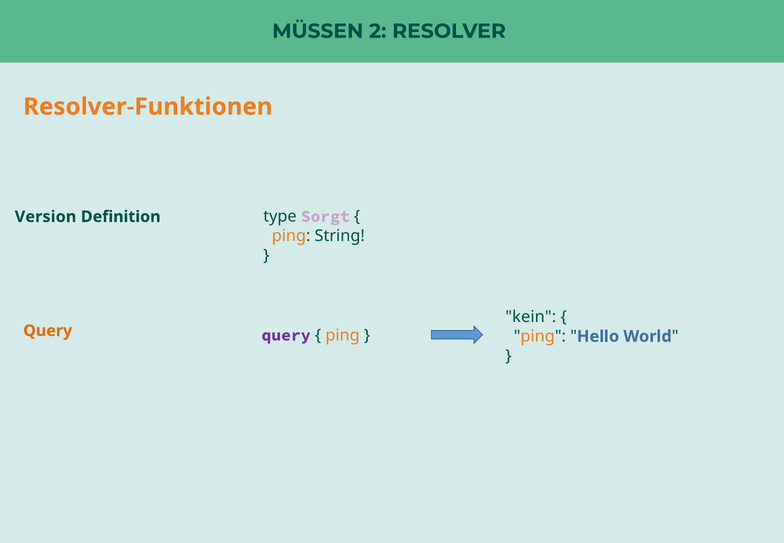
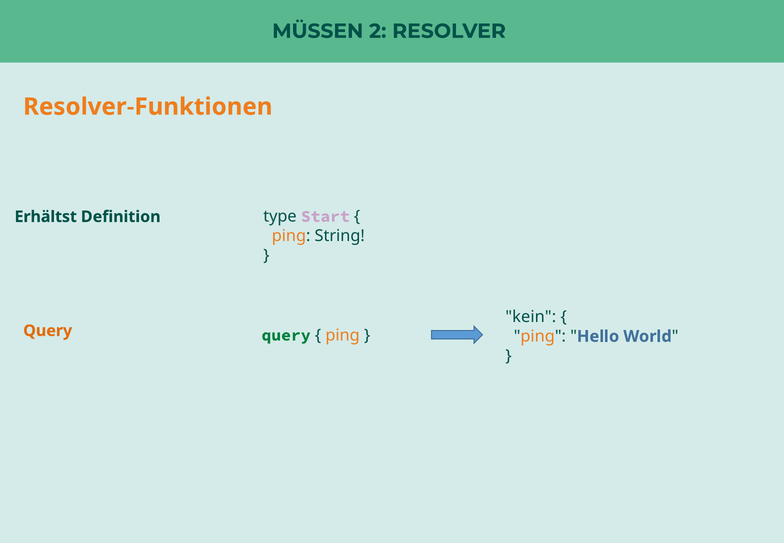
Sorgt: Sorgt -> Start (325, 216)
Version: Version -> Erhältst (46, 217)
query colour: purple -> green (286, 335)
